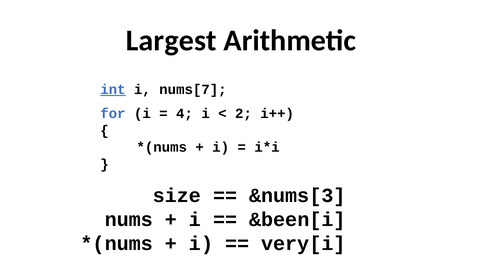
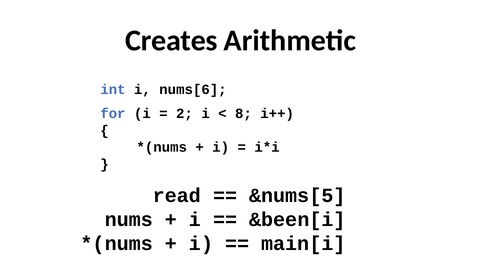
Largest: Largest -> Creates (171, 40)
int underline: present -> none (113, 90)
nums[7: nums[7 -> nums[6 (193, 90)
4: 4 -> 2 (184, 114)
2: 2 -> 8 (243, 114)
size: size -> read (177, 196)
&nums[3: &nums[3 -> &nums[5 (297, 196)
very[i: very[i -> main[i (303, 244)
